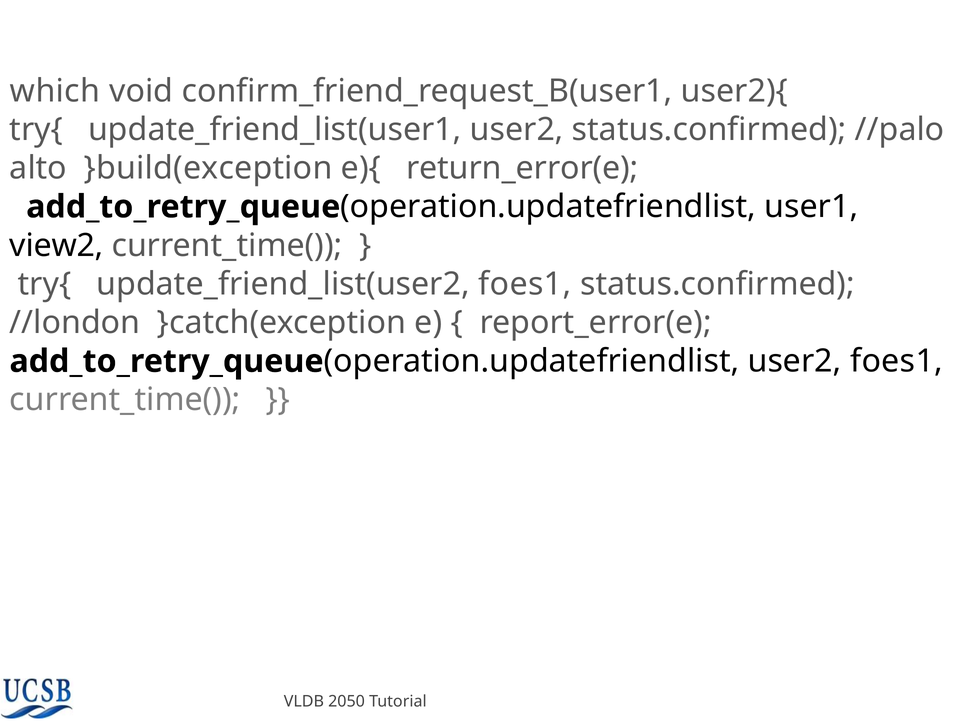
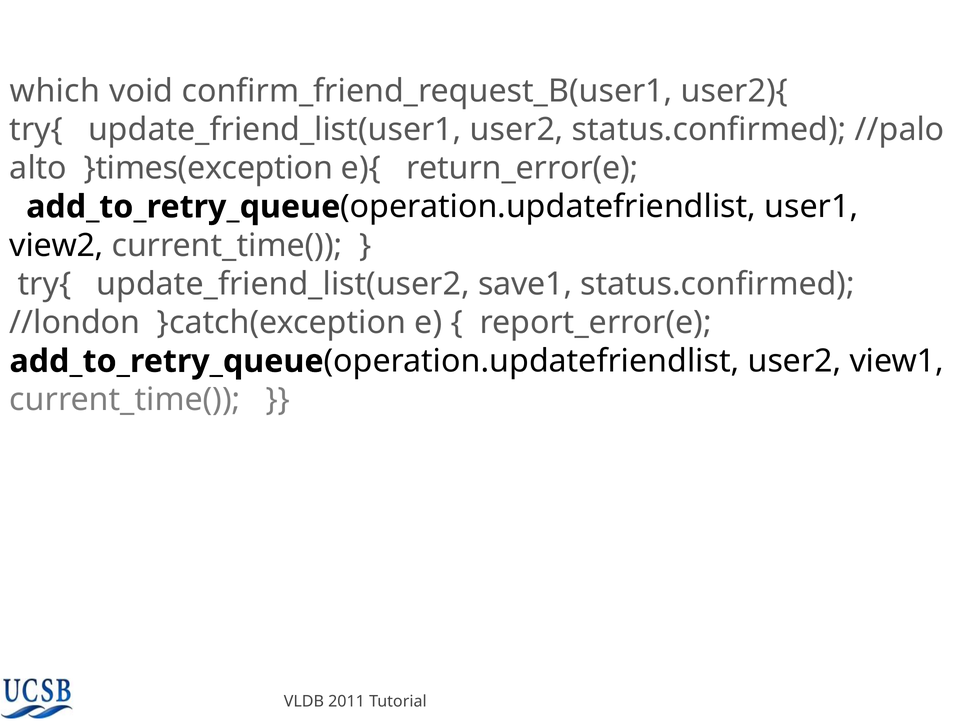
}build(exception: }build(exception -> }times(exception (208, 168)
update_friend_list(user2 foes1: foes1 -> save1 (525, 284)
user2 foes1: foes1 -> view1 (897, 362)
2050: 2050 -> 2011 (347, 702)
